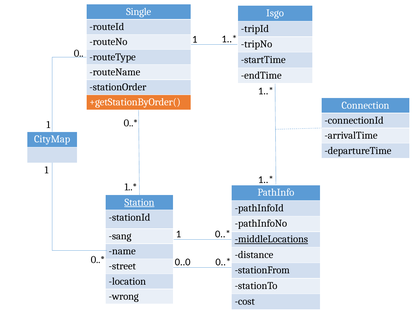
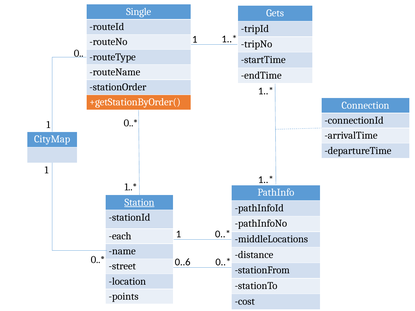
Isgo: Isgo -> Gets (275, 13)
sang: sang -> each (120, 236)
middleLocations underline: present -> none (271, 239)
0..0: 0..0 -> 0..6 (183, 262)
wrong: wrong -> points (124, 297)
